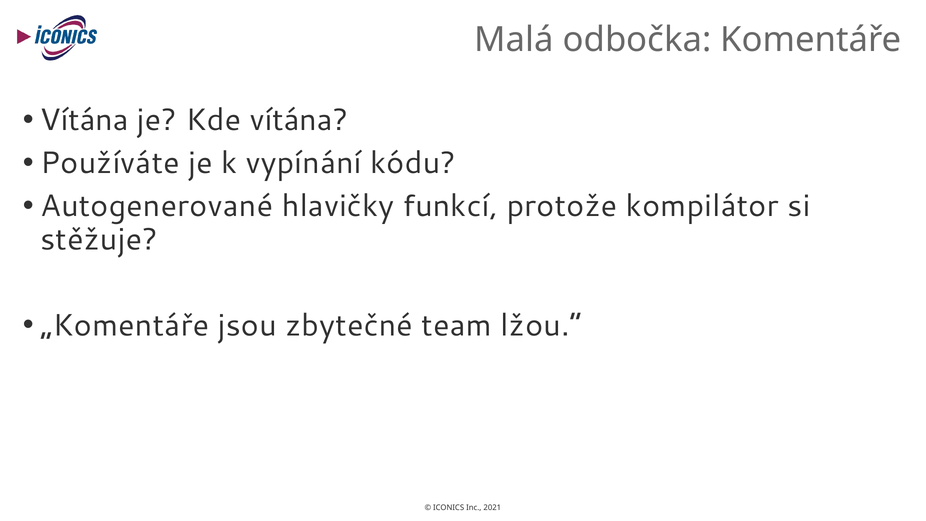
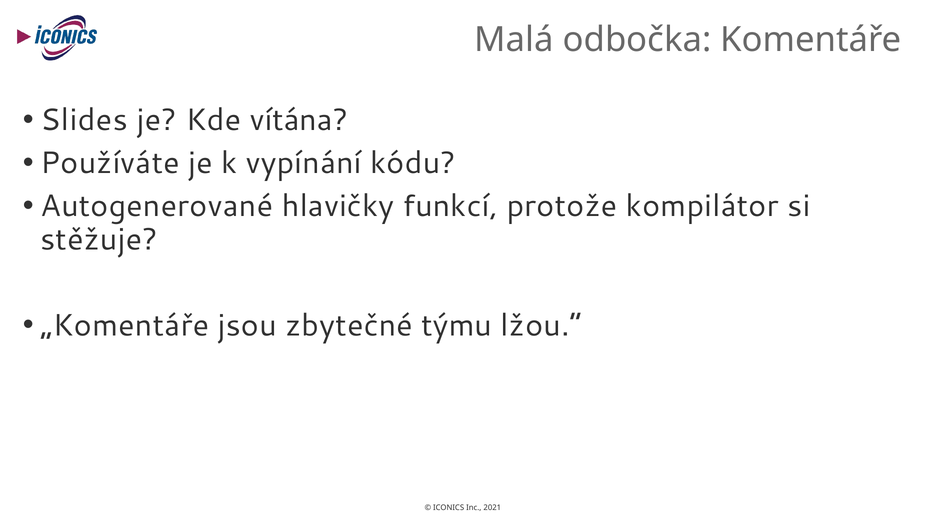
Vítána: Vítána -> Slides (84, 120)
team: team -> týmu (457, 325)
